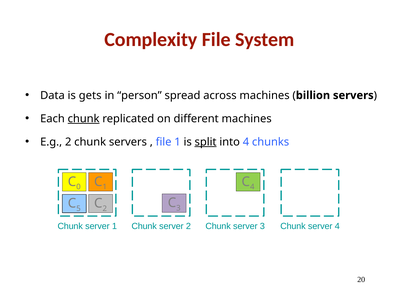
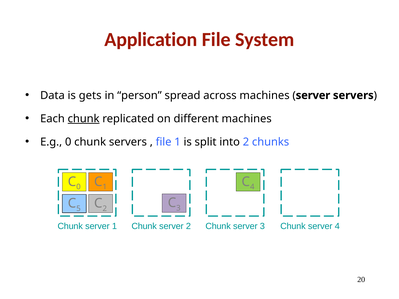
Complexity: Complexity -> Application (151, 40)
billion: billion -> server (313, 95)
E.g 2: 2 -> 0 (68, 142)
split underline: present -> none (206, 142)
into 4: 4 -> 2 (246, 142)
